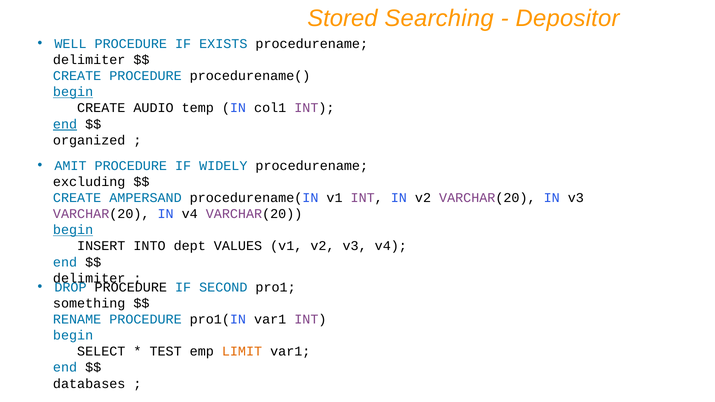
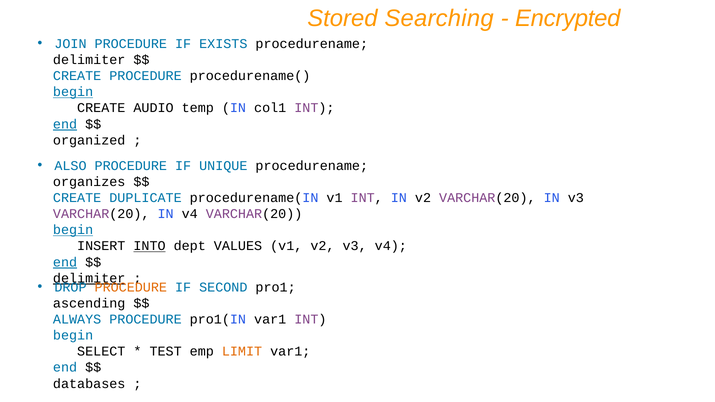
Depositor: Depositor -> Encrypted (568, 19)
WELL: WELL -> JOIN (70, 44)
AMIT: AMIT -> ALSO (70, 166)
WIDELY: WIDELY -> UNIQUE (223, 166)
excluding: excluding -> organizes (89, 182)
AMPERSAND: AMPERSAND -> DUPLICATE (145, 198)
INTO underline: none -> present (150, 246)
end underline: none -> present (65, 262)
delimiter underline: none -> present (89, 278)
PROCEDURE colour: black -> orange (131, 287)
something: something -> ascending (89, 303)
RENAME: RENAME -> ALWAYS (77, 319)
